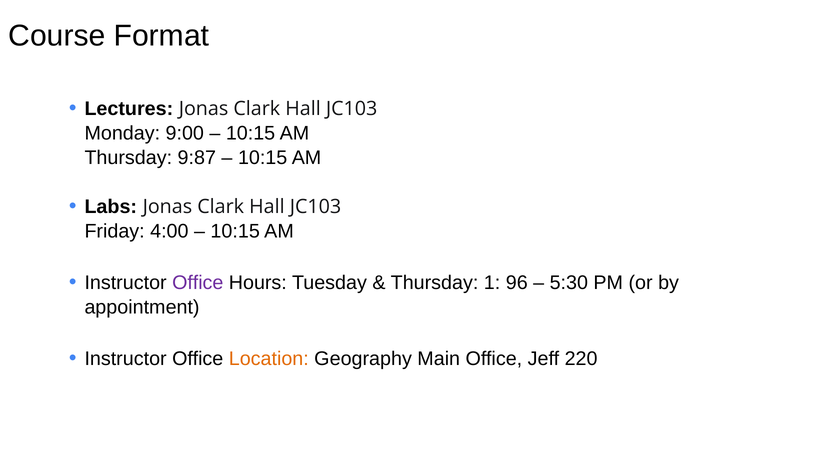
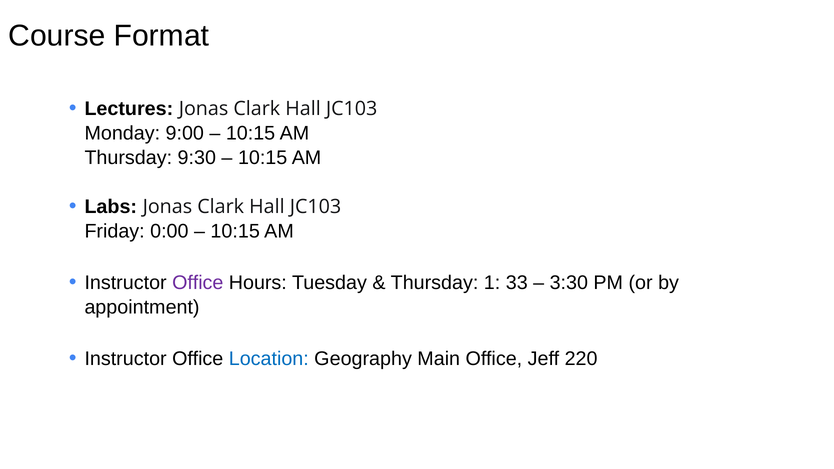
9:87: 9:87 -> 9:30 (197, 158)
4:00: 4:00 -> 0:00 (169, 231)
96: 96 -> 33 (517, 283)
5:30: 5:30 -> 3:30 (569, 283)
Location colour: orange -> blue (269, 359)
